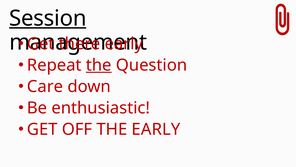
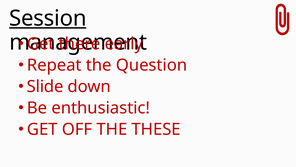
the underline: present -> none (99, 65)
Care: Care -> Slide (45, 86)
THE EARLY: EARLY -> THESE (156, 129)
